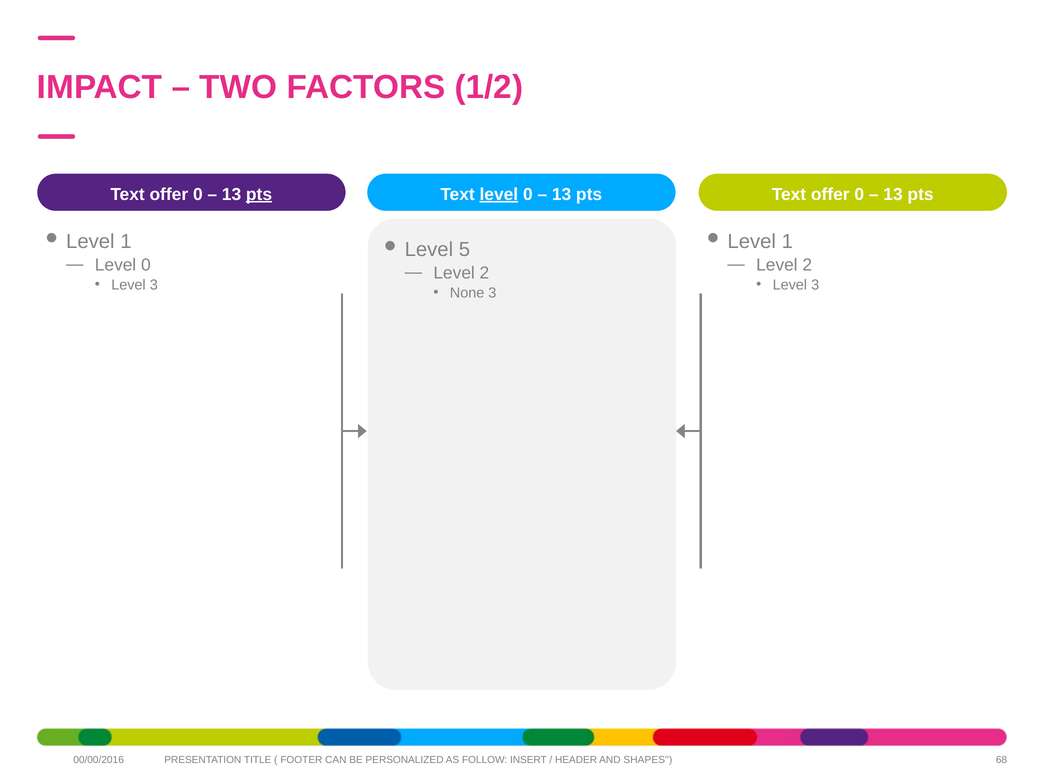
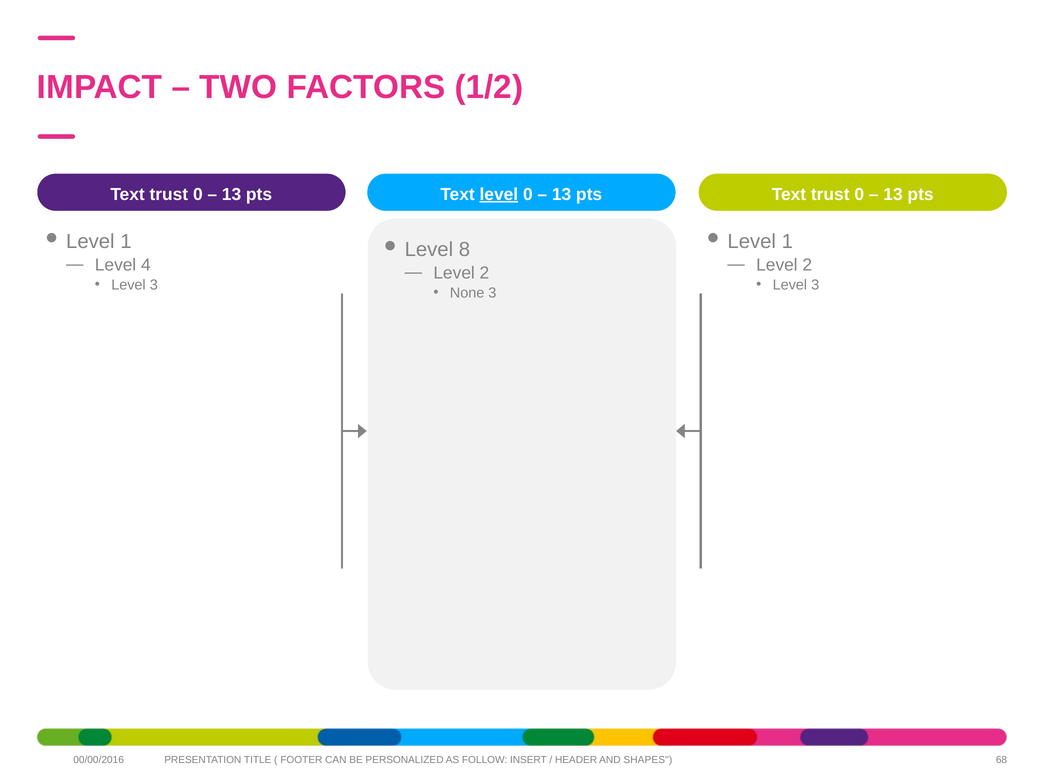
offer: offer -> trust (169, 194)
pts underline: present -> none (259, 194)
pts Text offer: offer -> trust (830, 194)
5: 5 -> 8 (465, 250)
0: 0 -> 4 (146, 265)
